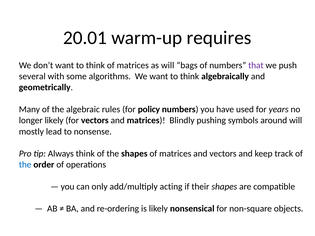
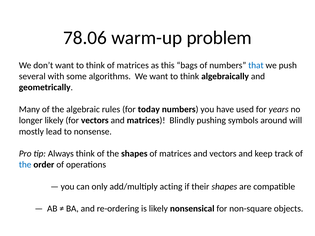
20.01: 20.01 -> 78.06 (85, 38)
requires: requires -> problem (219, 38)
as will: will -> this (168, 65)
that colour: purple -> blue (256, 65)
policy: policy -> today (149, 110)
